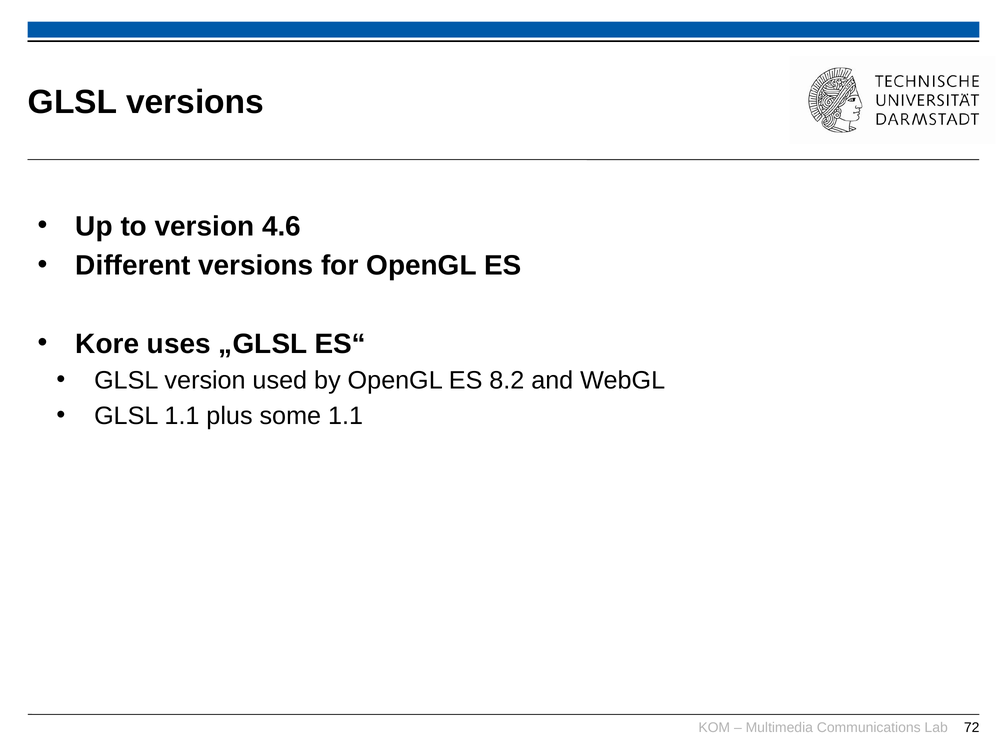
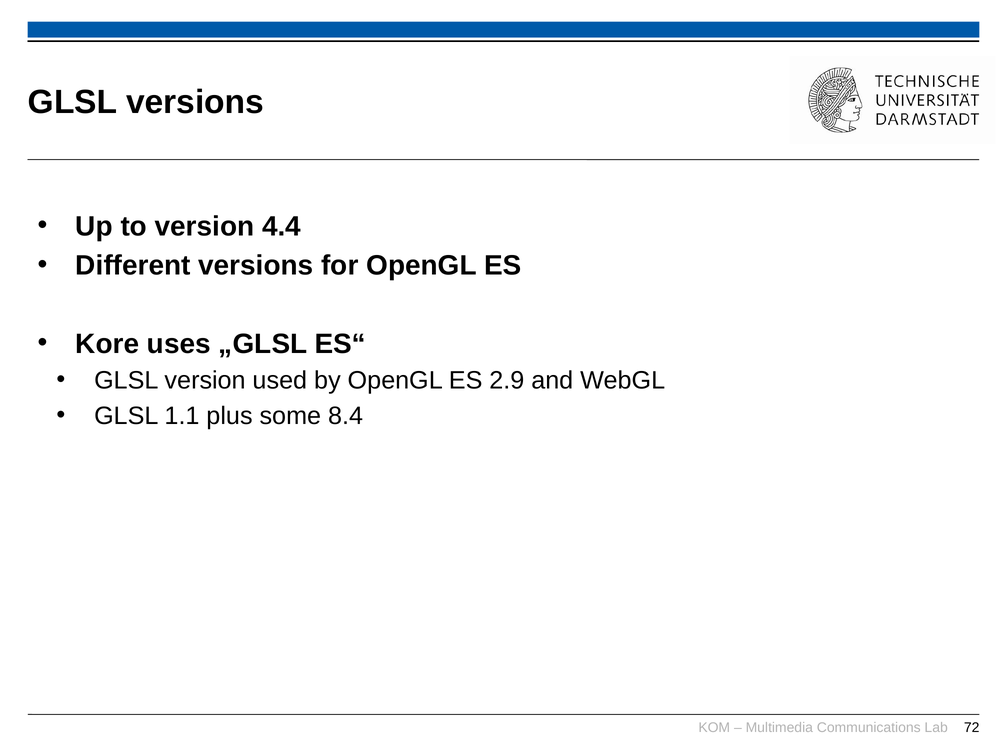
4.6: 4.6 -> 4.4 (282, 226)
8.2: 8.2 -> 2.9 (507, 381)
some 1.1: 1.1 -> 8.4 (346, 416)
